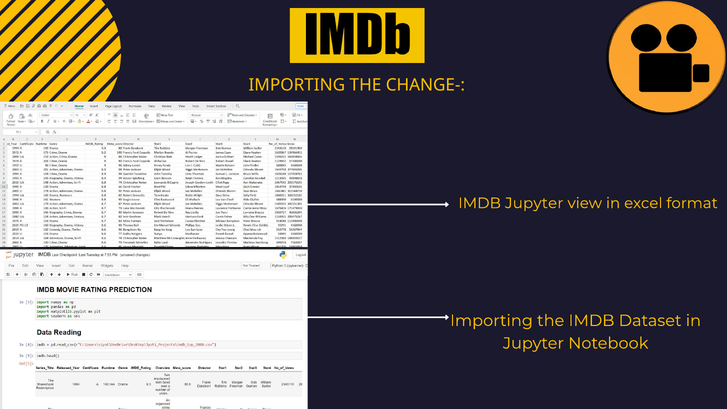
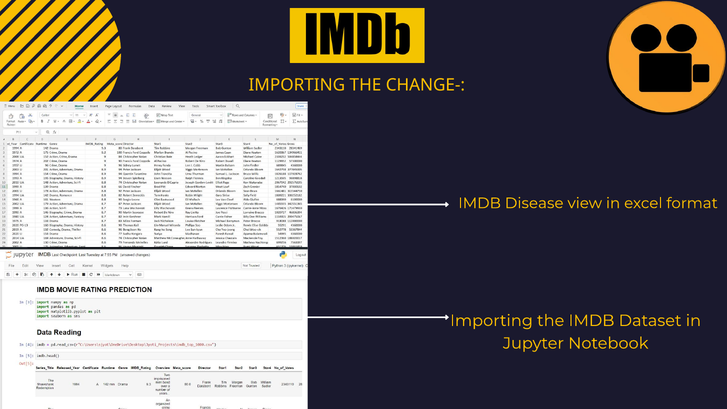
IMDB Jupyter: Jupyter -> Disease (534, 203)
